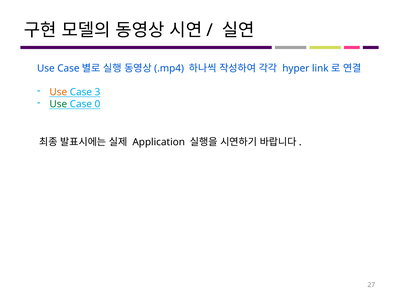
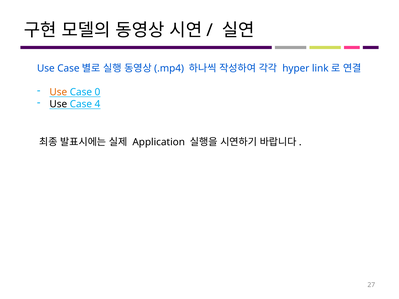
3: 3 -> 0 (97, 92)
Use colour: green -> black (58, 104)
0: 0 -> 4 (97, 104)
